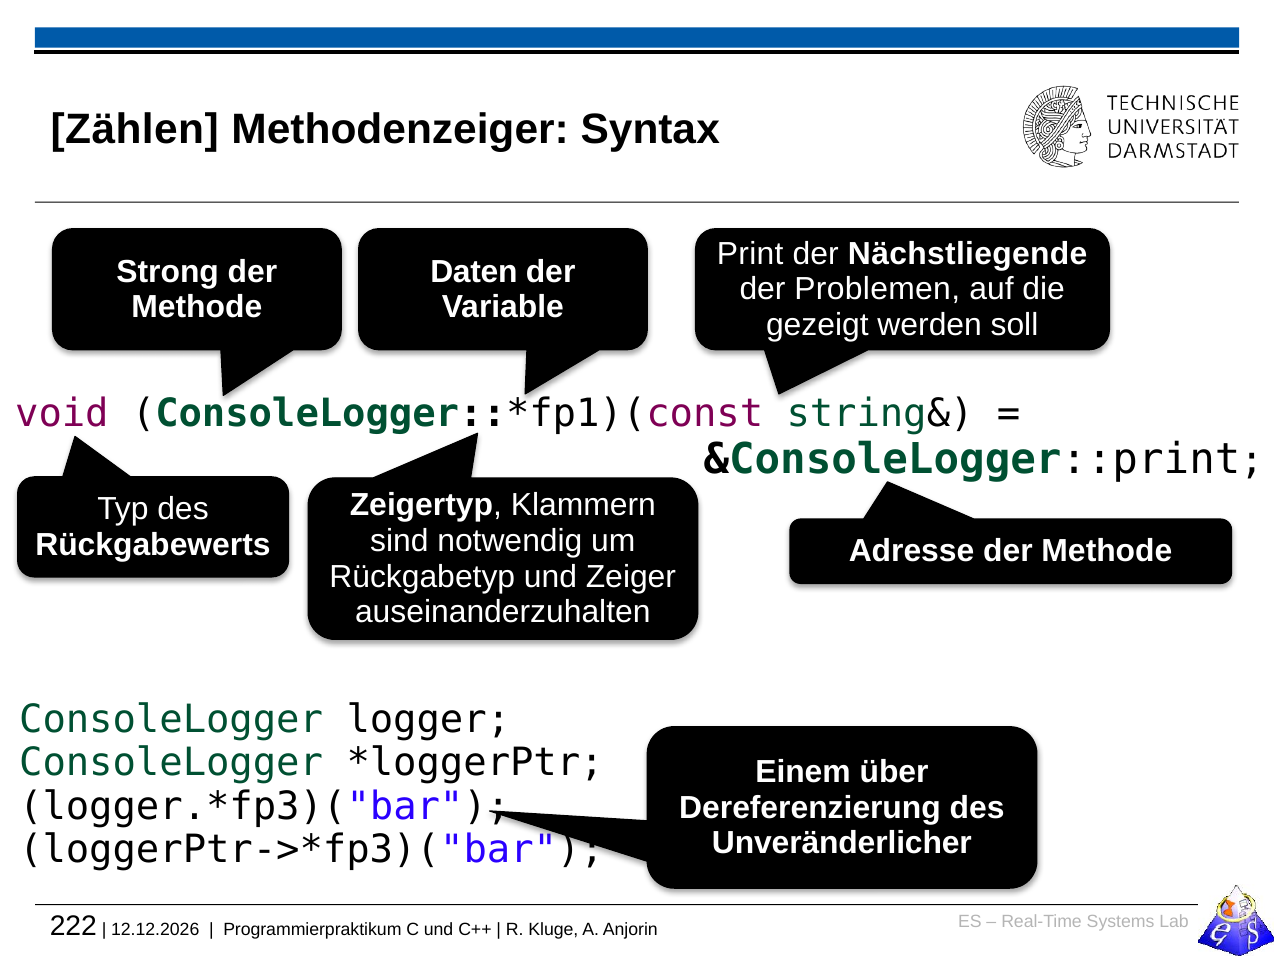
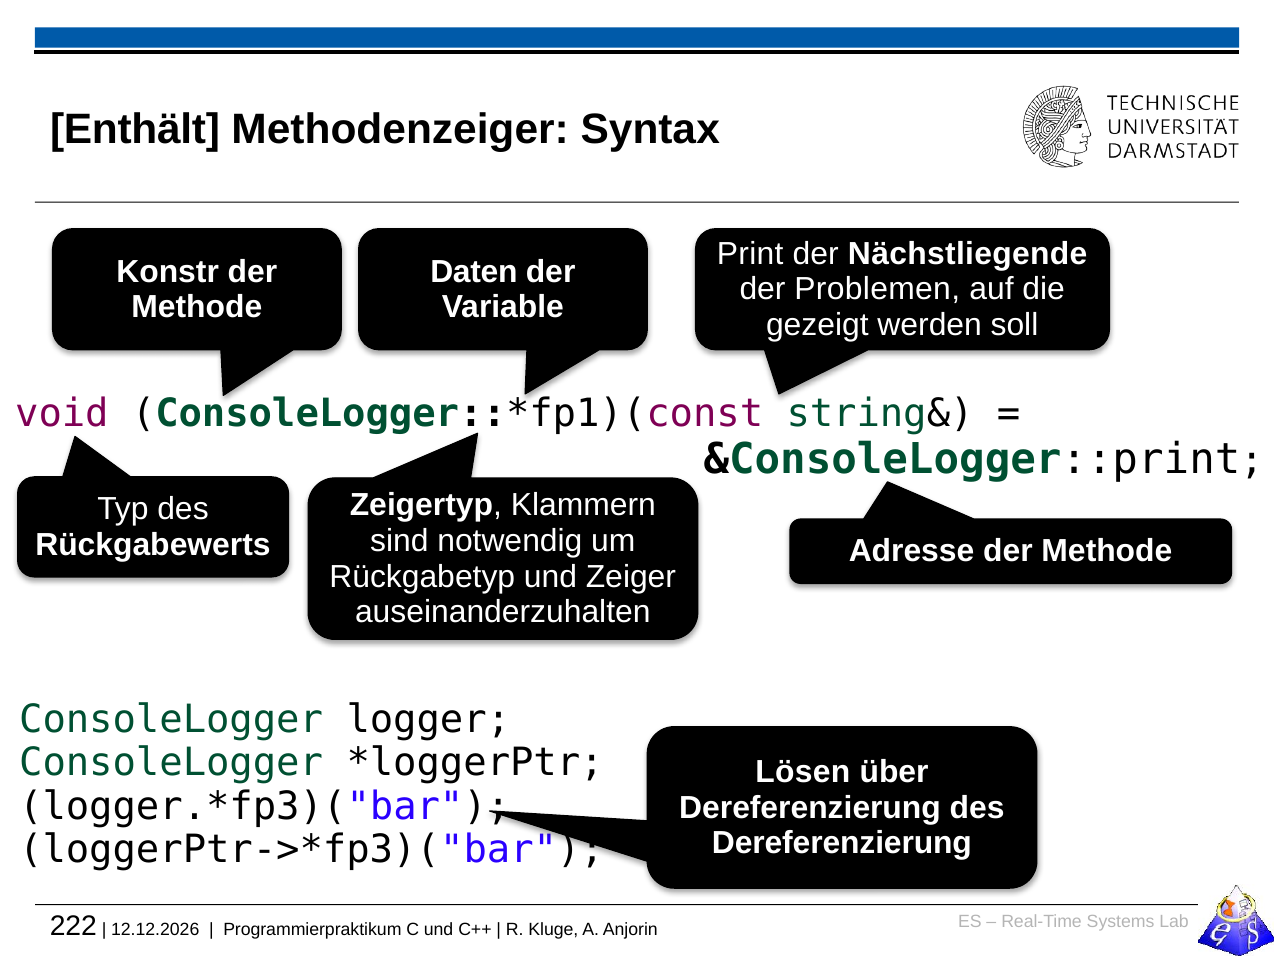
Zählen: Zählen -> Enthält (135, 129)
Strong: Strong -> Konstr (168, 271)
Einem: Einem -> Lösen (803, 772)
Unveränderlicher: Unveränderlicher -> Dereferenzierung (842, 843)
